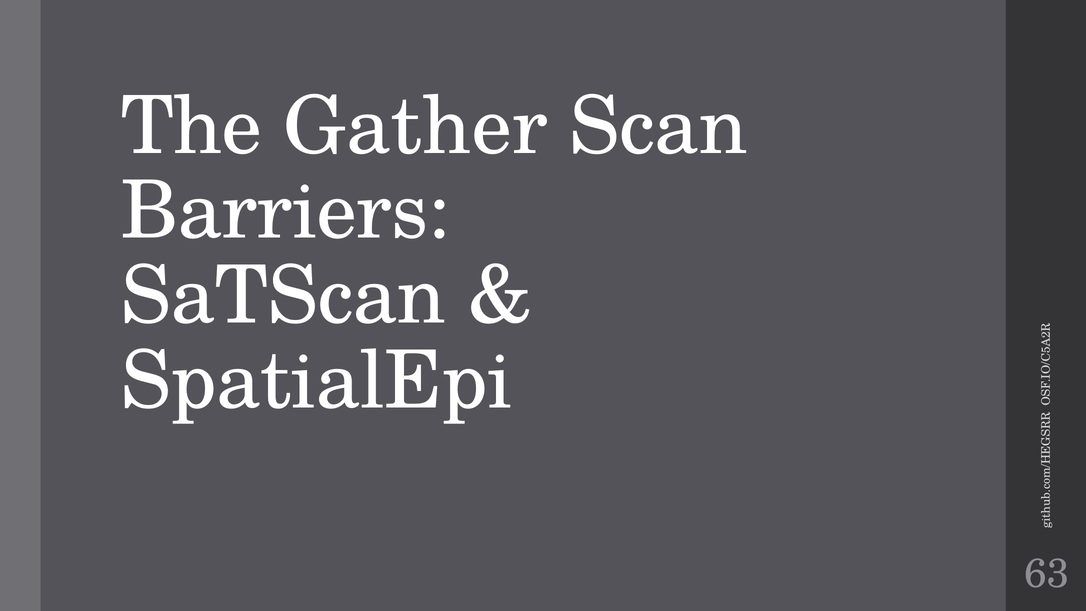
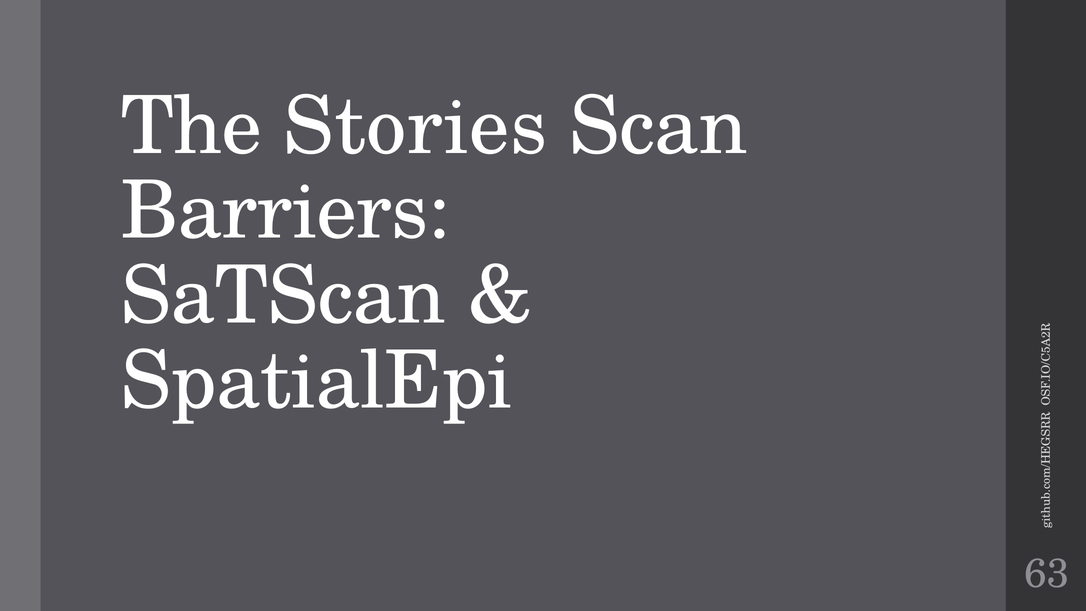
Gather: Gather -> Stories (415, 126)
